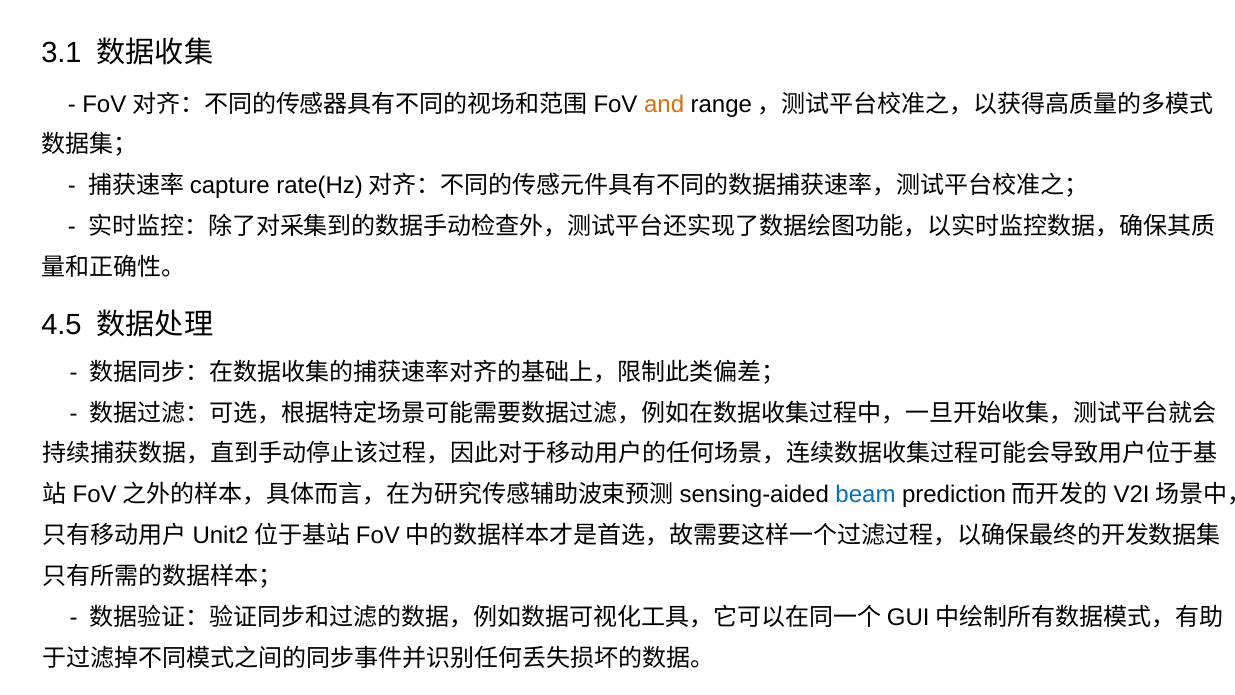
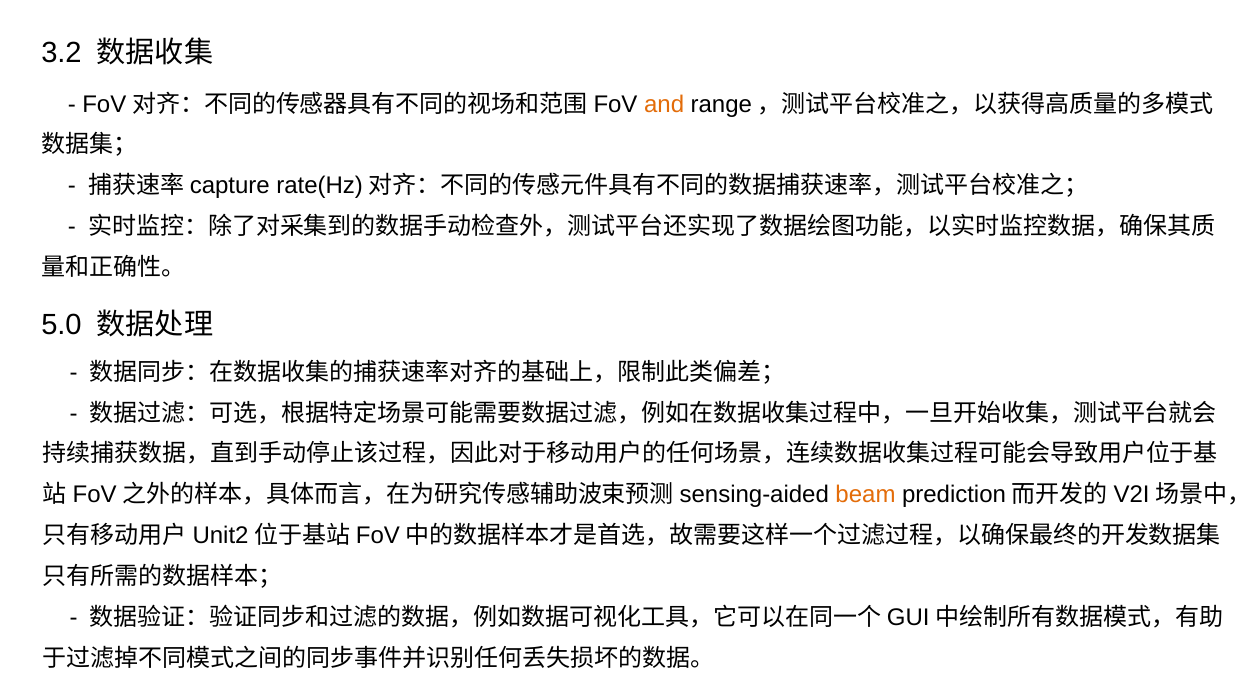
3.1: 3.1 -> 3.2 (61, 53)
4.5: 4.5 -> 5.0 (61, 324)
beam colour: blue -> orange (866, 495)
